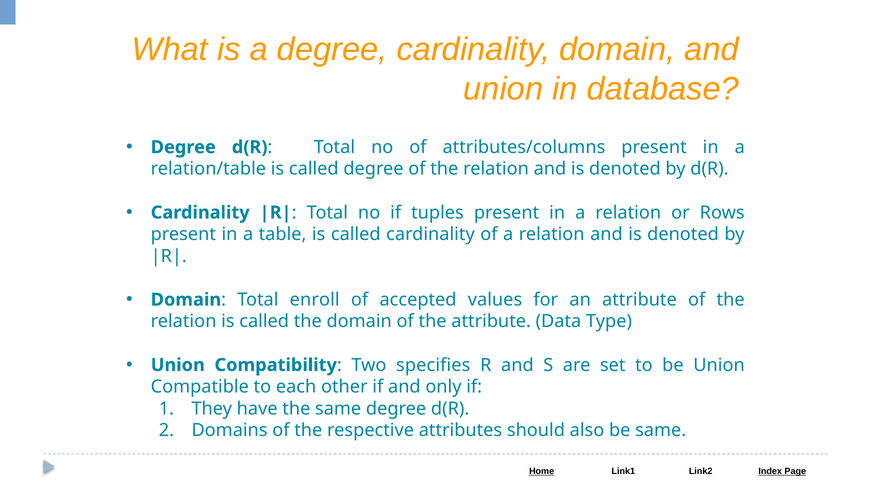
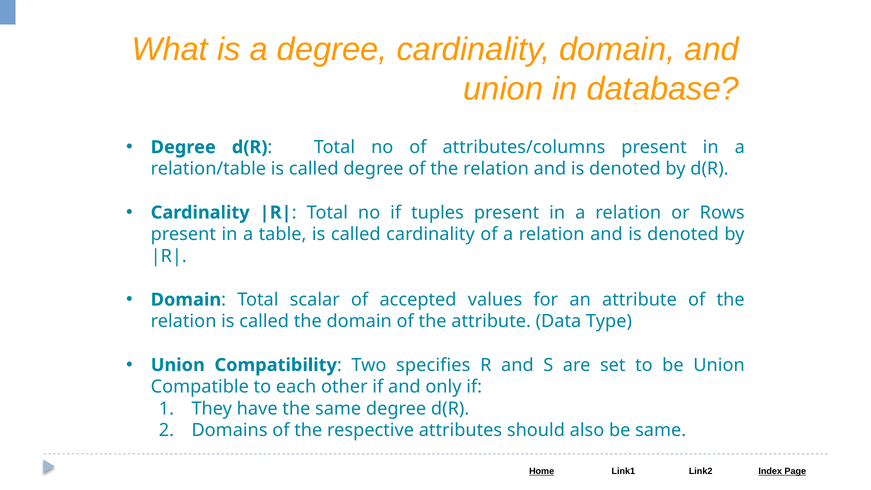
enroll: enroll -> scalar (315, 300)
